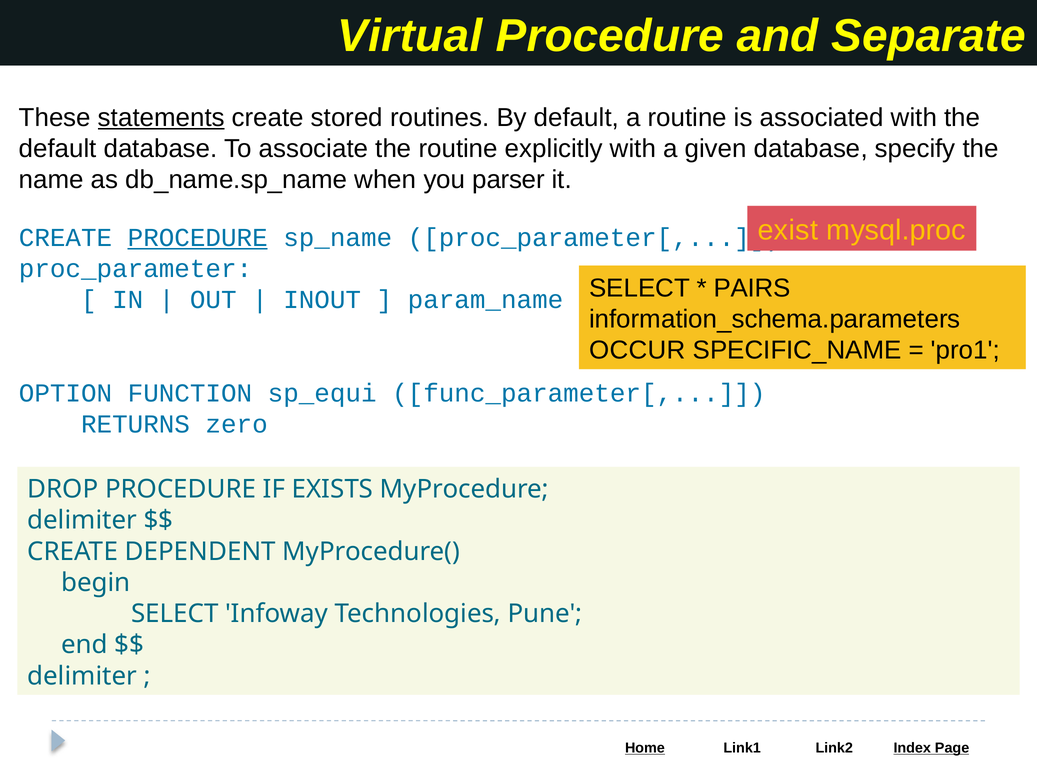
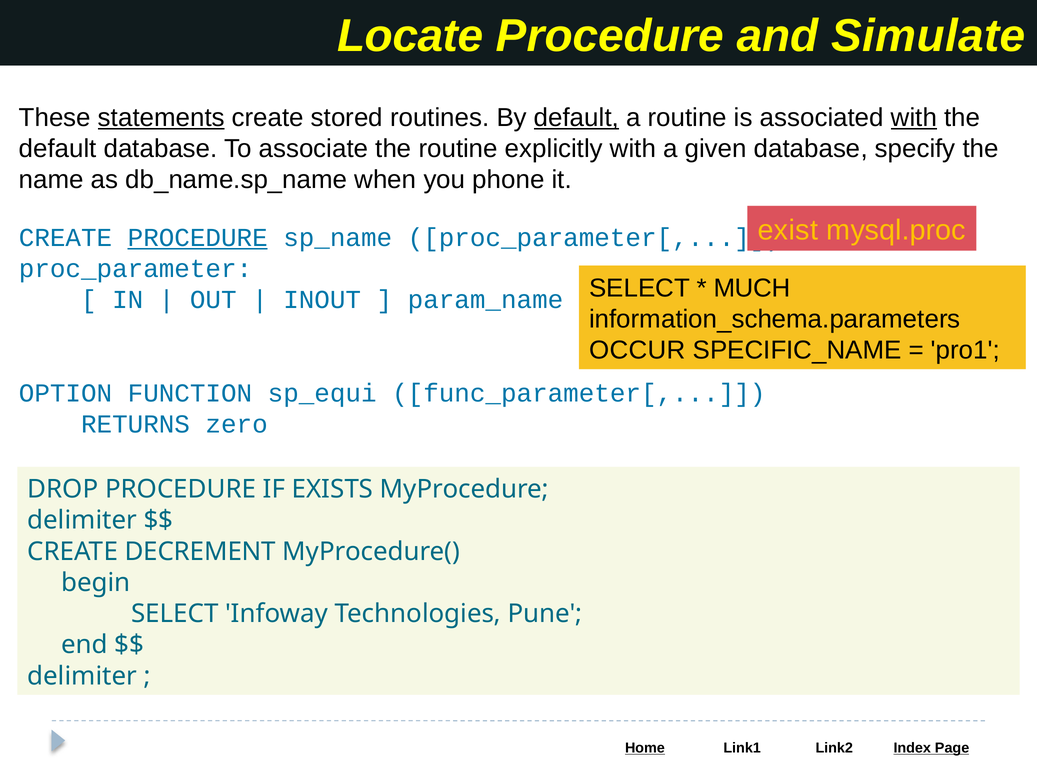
Virtual: Virtual -> Locate (410, 36)
Separate: Separate -> Simulate (928, 36)
default underline: none -> present (576, 117)
with underline: none -> present (914, 117)
parser: parser -> phone (508, 180)
PAIRS: PAIRS -> MUCH (752, 288)
DEPENDENT: DEPENDENT -> DECREMENT (200, 551)
